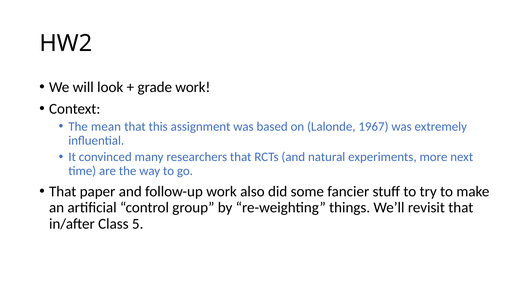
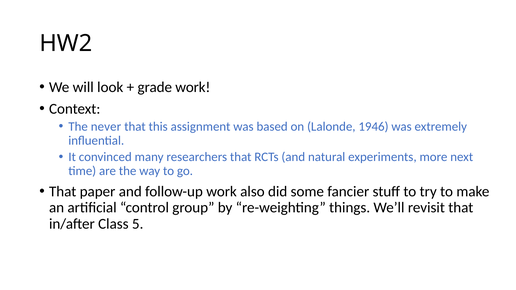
mean: mean -> never (106, 127)
1967: 1967 -> 1946 (373, 127)
